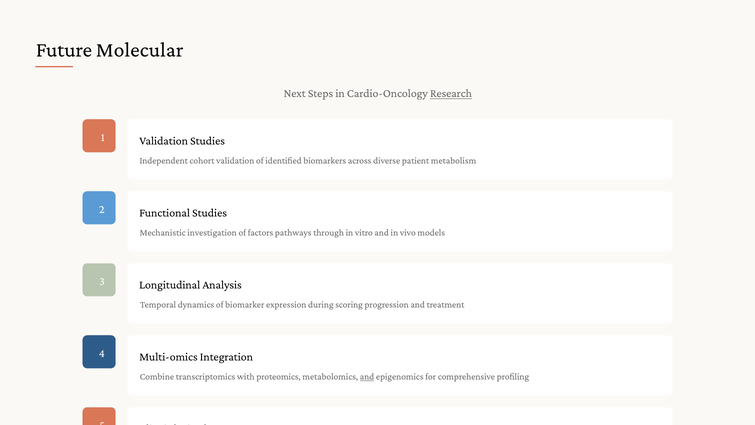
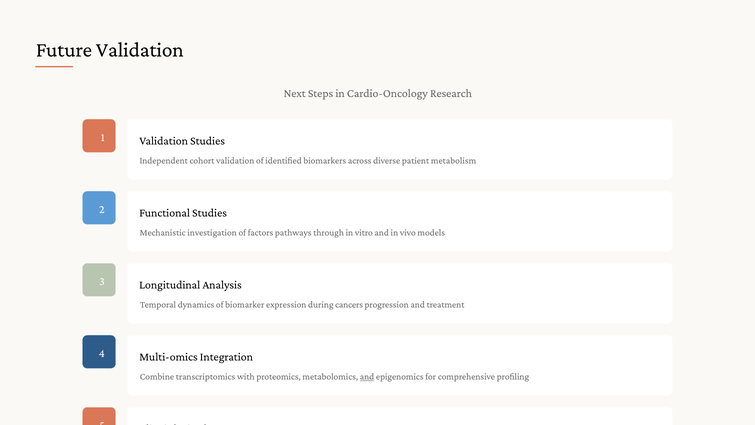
Future Molecular: Molecular -> Validation (140, 49)
Research underline: present -> none (451, 93)
scoring: scoring -> cancers (349, 305)
